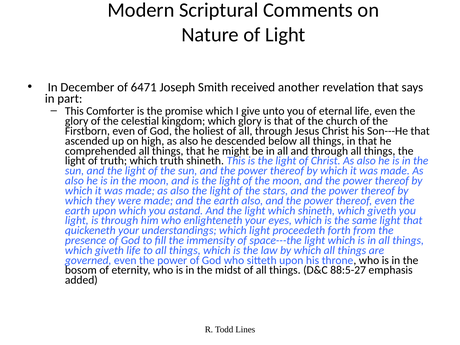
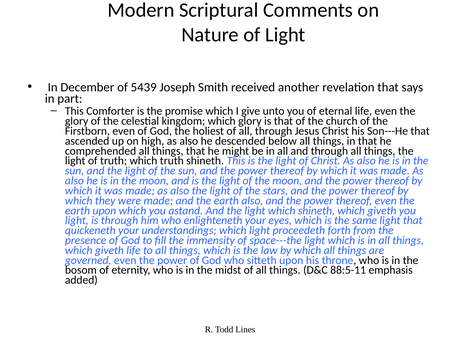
6471: 6471 -> 5439 (144, 87)
88:5-27: 88:5-27 -> 88:5-11 (348, 270)
